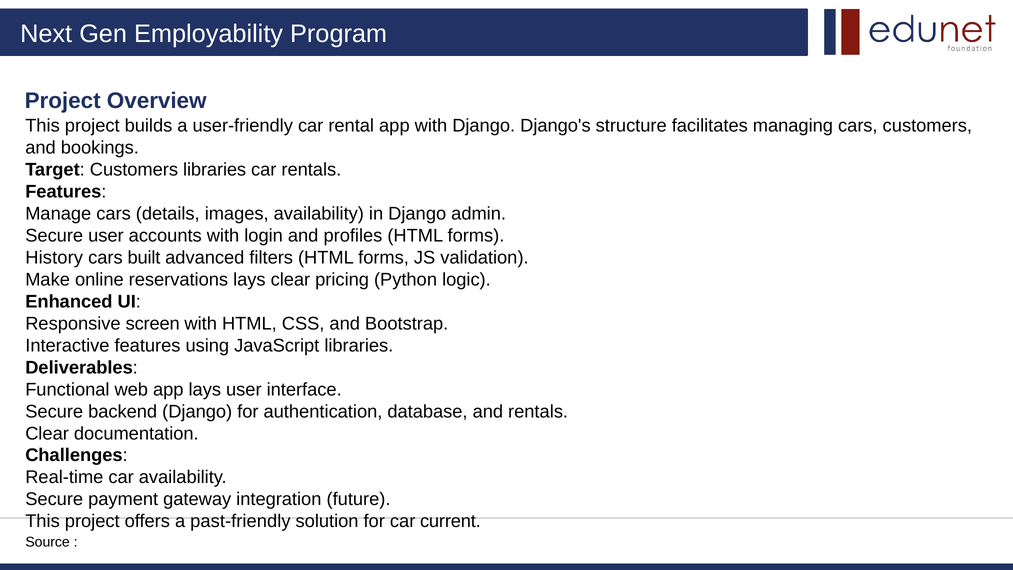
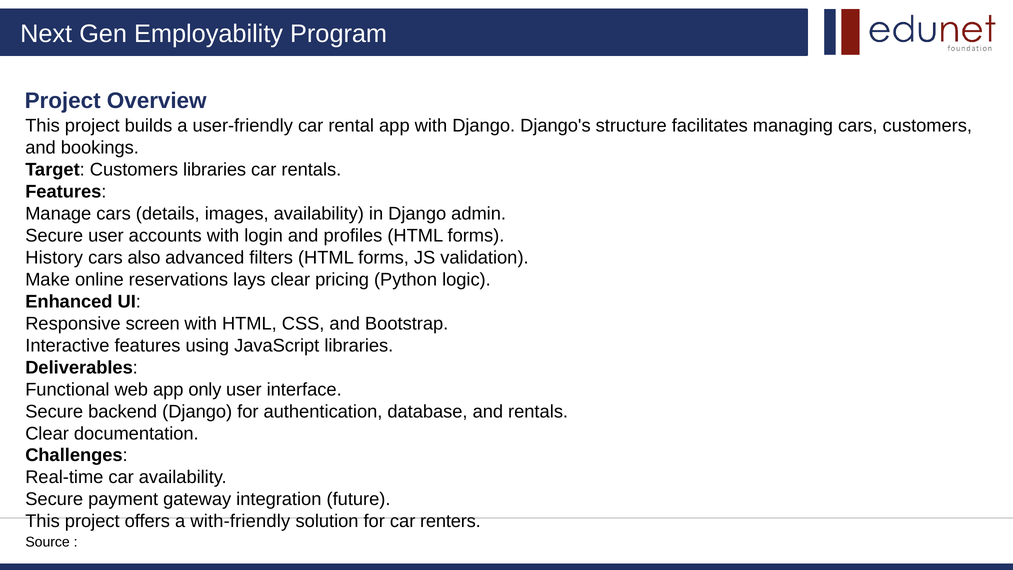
built: built -> also (144, 258)
app lays: lays -> only (205, 389)
past-friendly: past-friendly -> with-friendly (240, 521)
current: current -> renters (450, 521)
